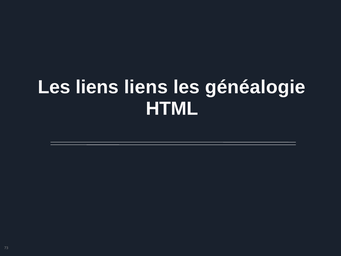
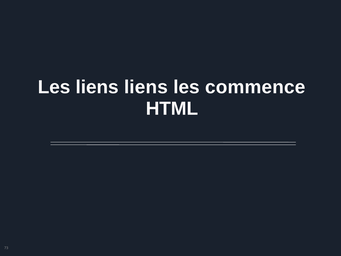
généalogie: généalogie -> commence (255, 87)
